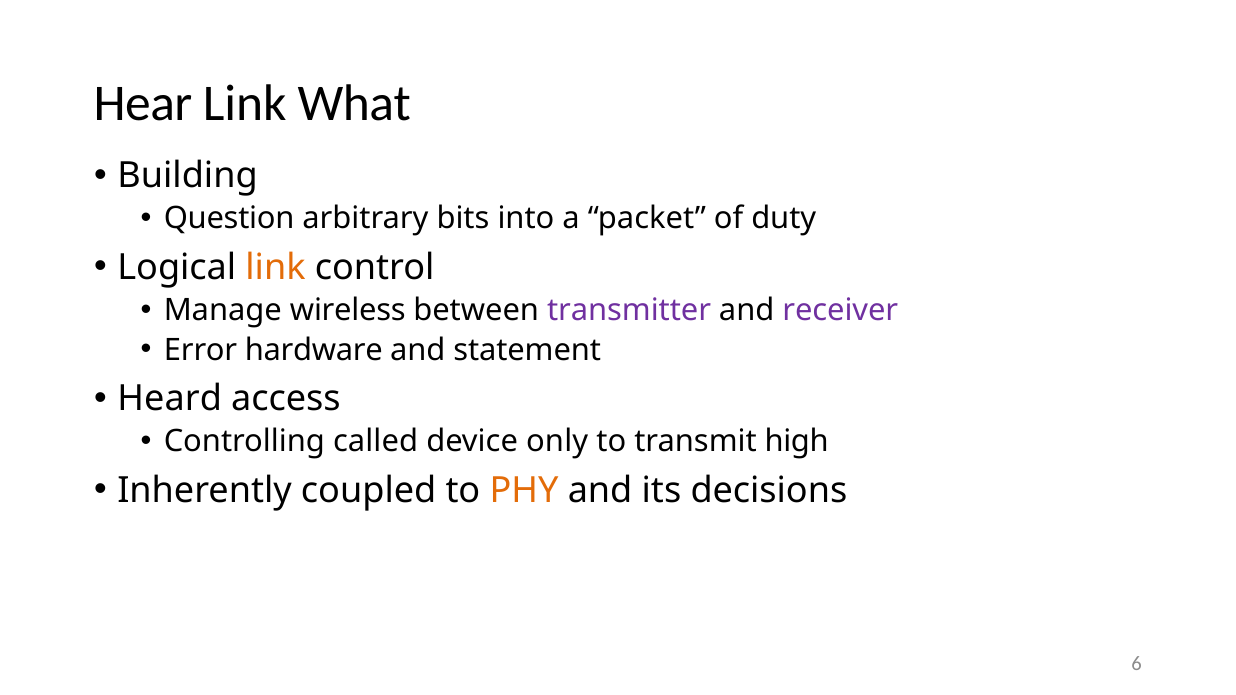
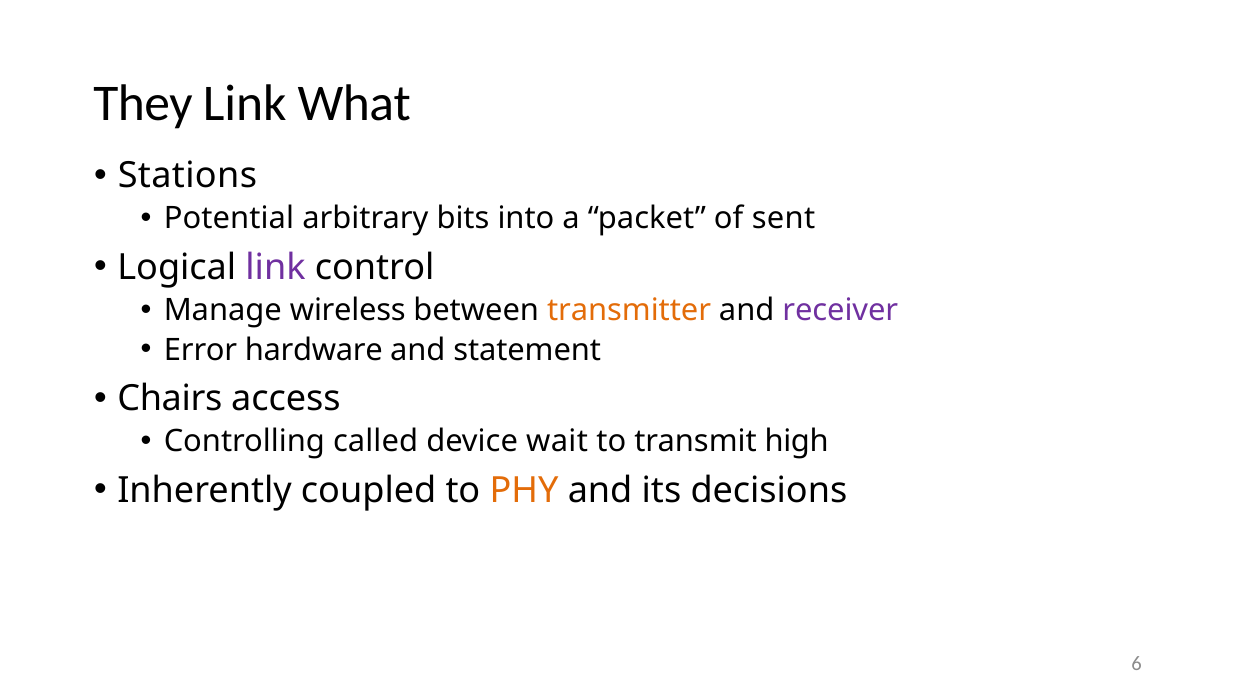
Hear: Hear -> They (143, 104)
Building: Building -> Stations (187, 176)
Question: Question -> Potential (229, 219)
duty: duty -> sent (784, 219)
link colour: orange -> purple (275, 268)
transmitter colour: purple -> orange (629, 310)
Heard: Heard -> Chairs (170, 399)
only: only -> wait (557, 442)
